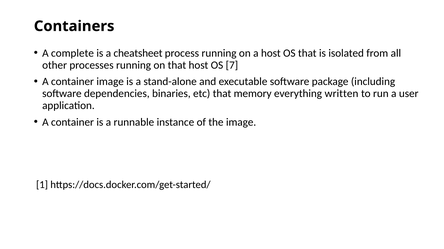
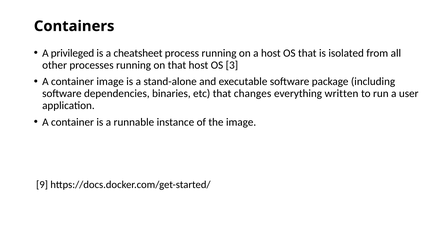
complete: complete -> privileged (73, 53)
7: 7 -> 3 (232, 65)
memory: memory -> changes (253, 94)
1: 1 -> 9 (42, 185)
